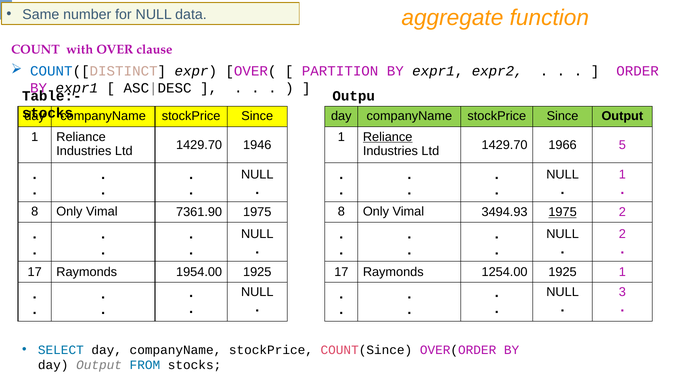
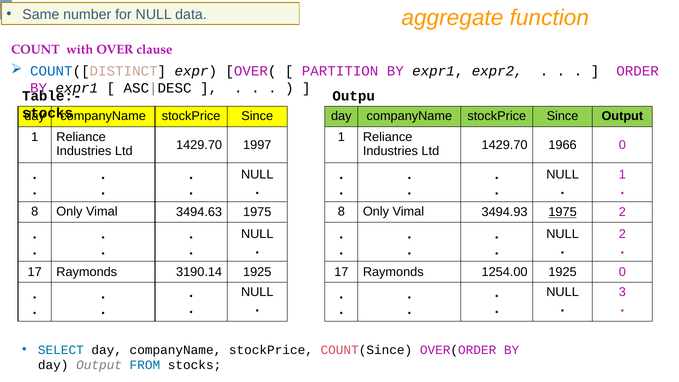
Reliance underline: present -> none (388, 137)
1946: 1946 -> 1997 (257, 145)
1966 5: 5 -> 0 (622, 145)
7361.90: 7361.90 -> 3494.63 (199, 212)
1954.00: 1954.00 -> 3190.14 (199, 272)
1925 1: 1 -> 0 (622, 272)
